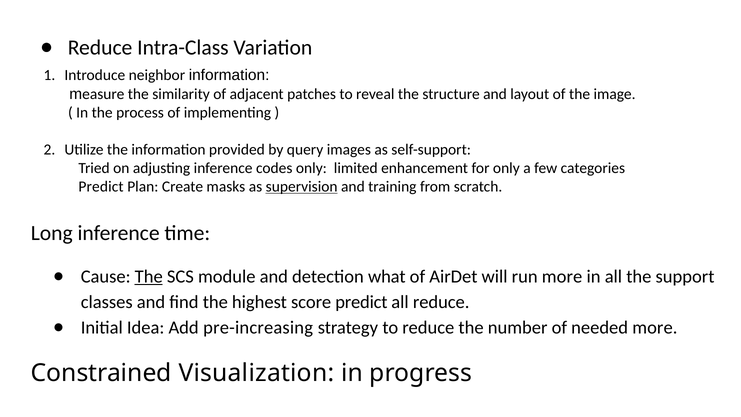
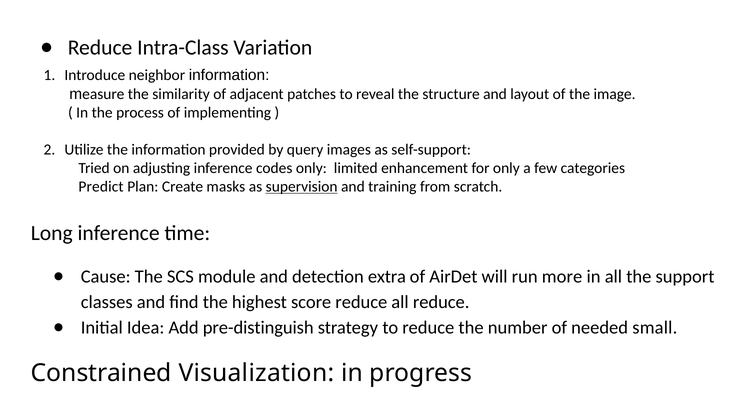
The underline: present -> none (149, 276)
what: what -> extra (387, 276)
score predict: predict -> reduce (361, 302)
pre-increasing: pre-increasing -> pre-distinguish (258, 327)
needed more: more -> small (655, 327)
